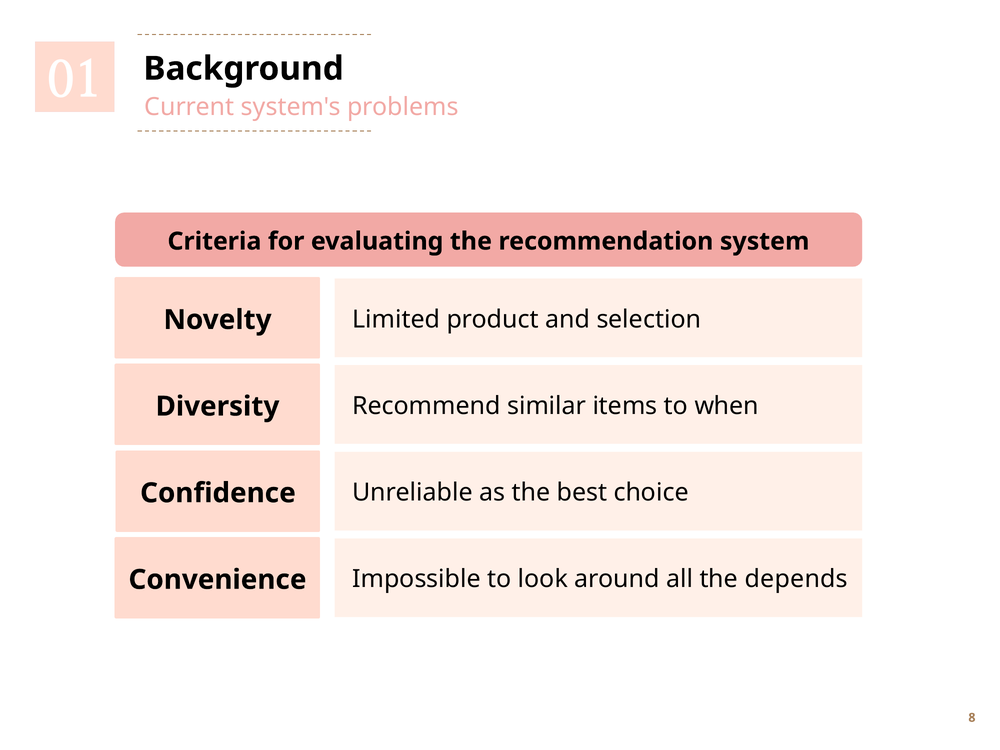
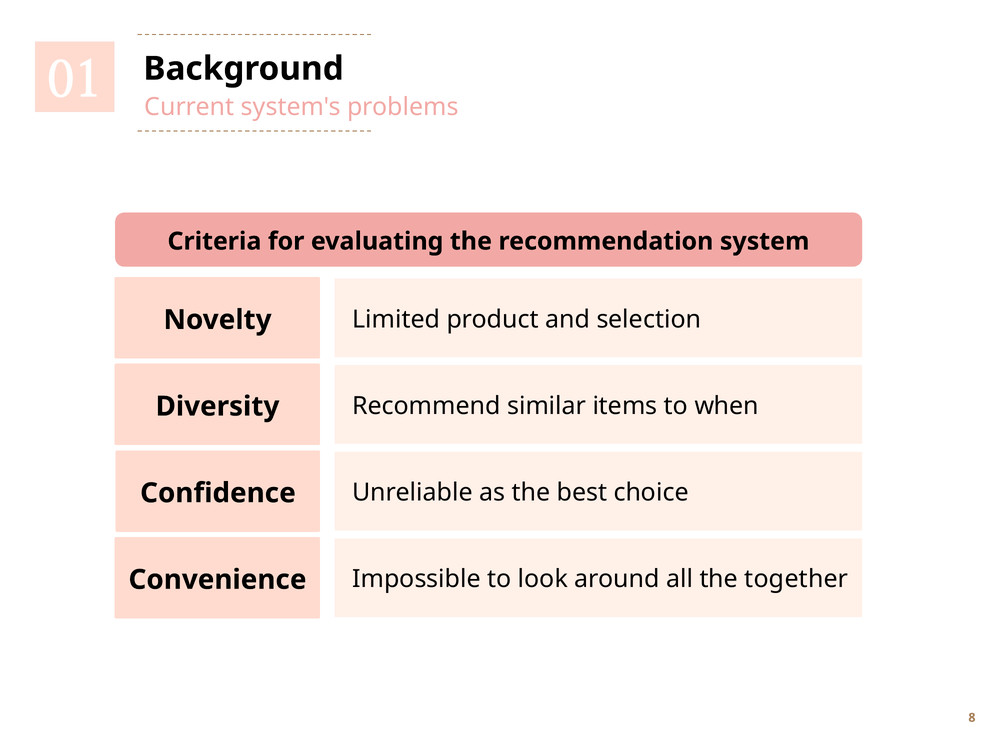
depends: depends -> together (796, 579)
